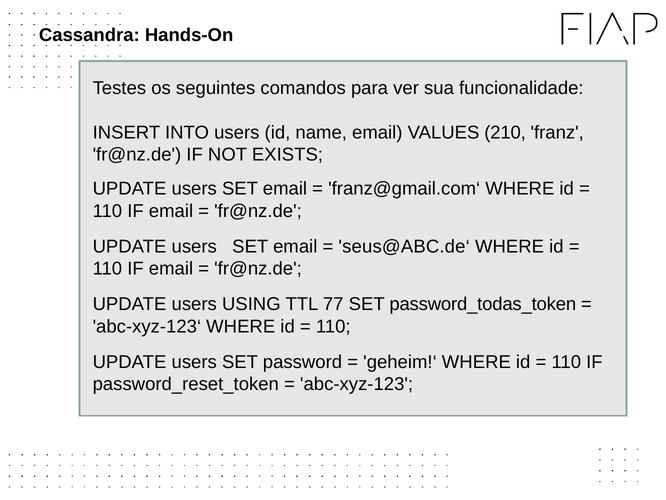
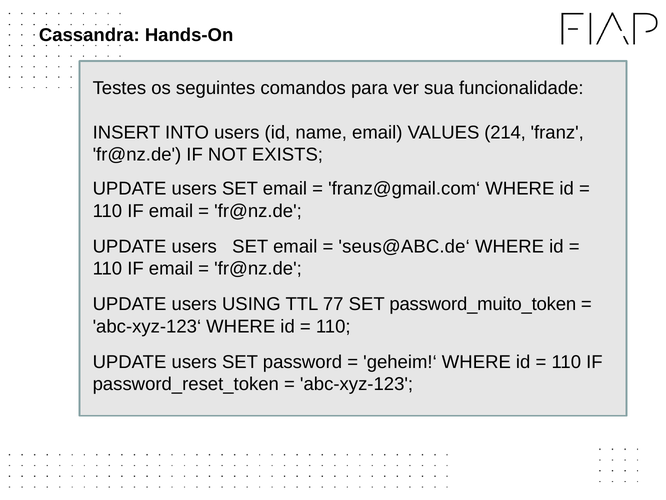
210: 210 -> 214 (505, 133)
password_todas_token: password_todas_token -> password_muito_token (483, 304)
